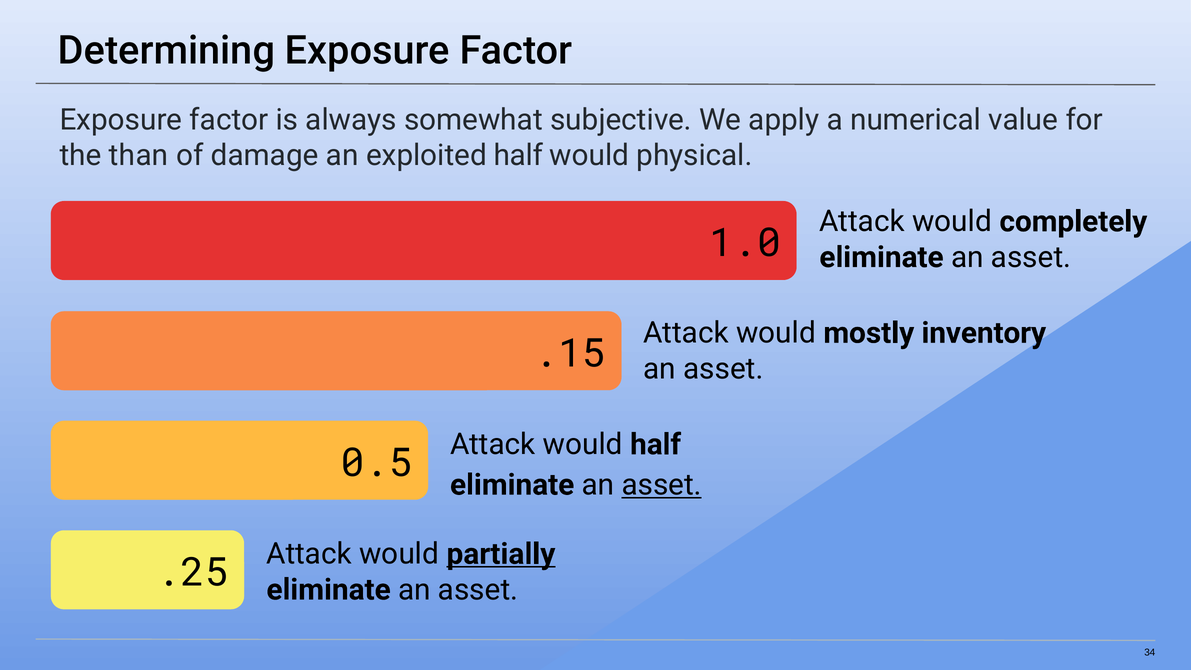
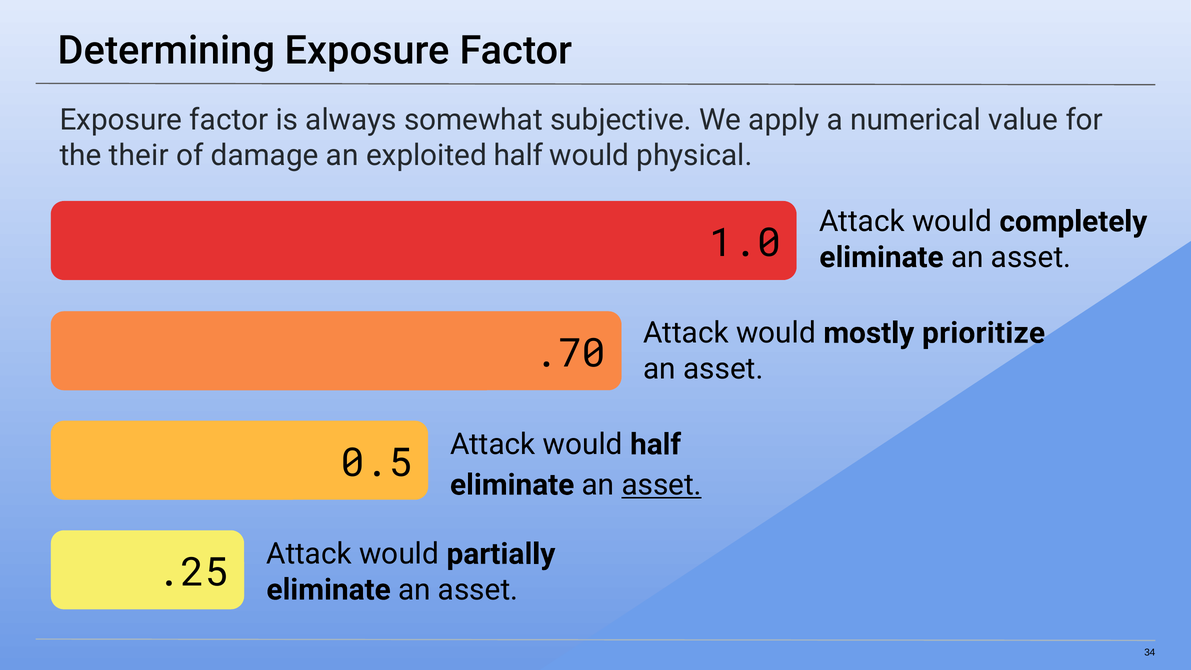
than: than -> their (139, 156)
inventory: inventory -> prioritize (984, 333)
.15: .15 -> .70 (570, 353)
partially underline: present -> none (501, 554)
